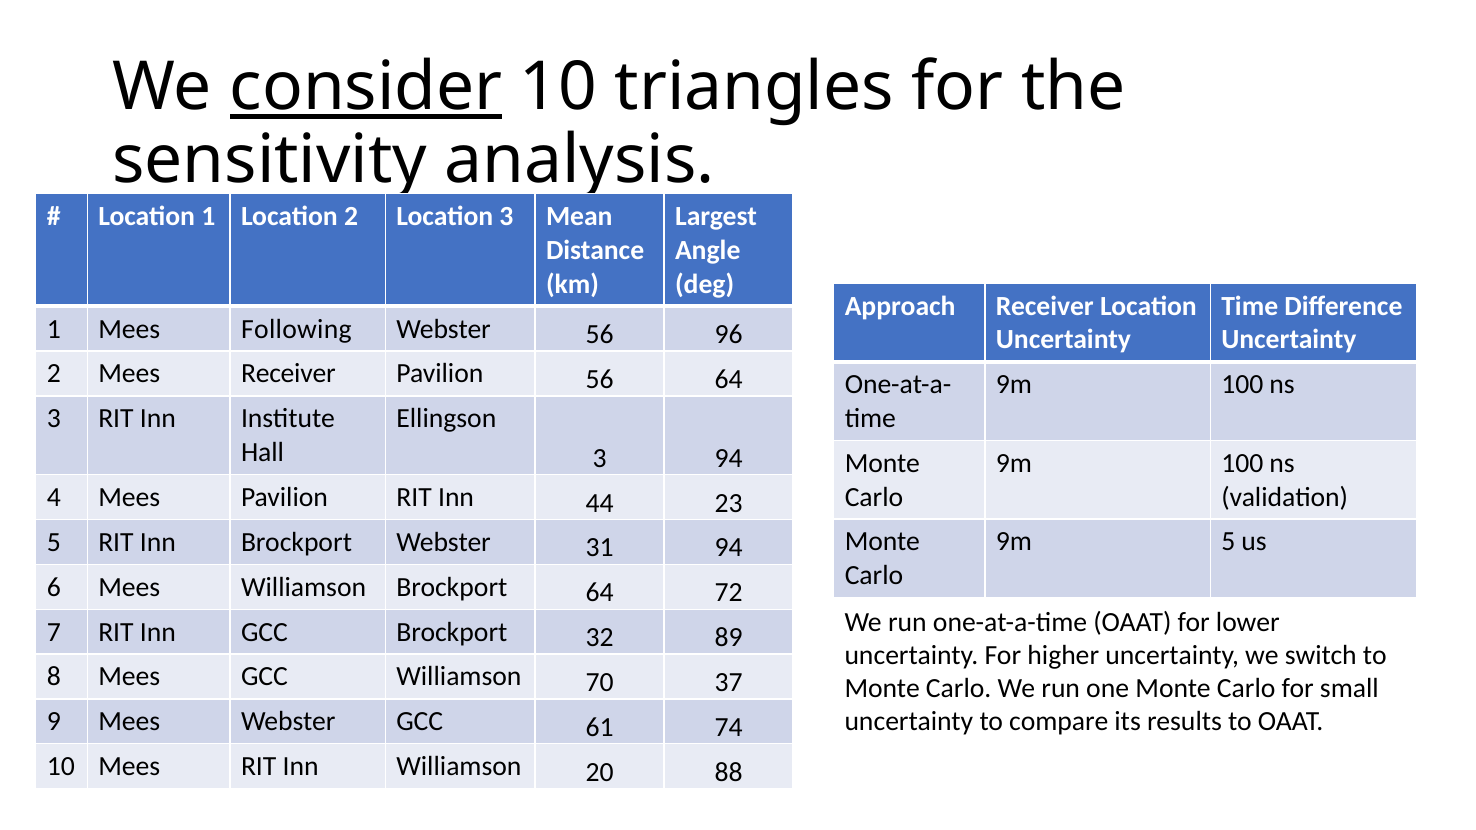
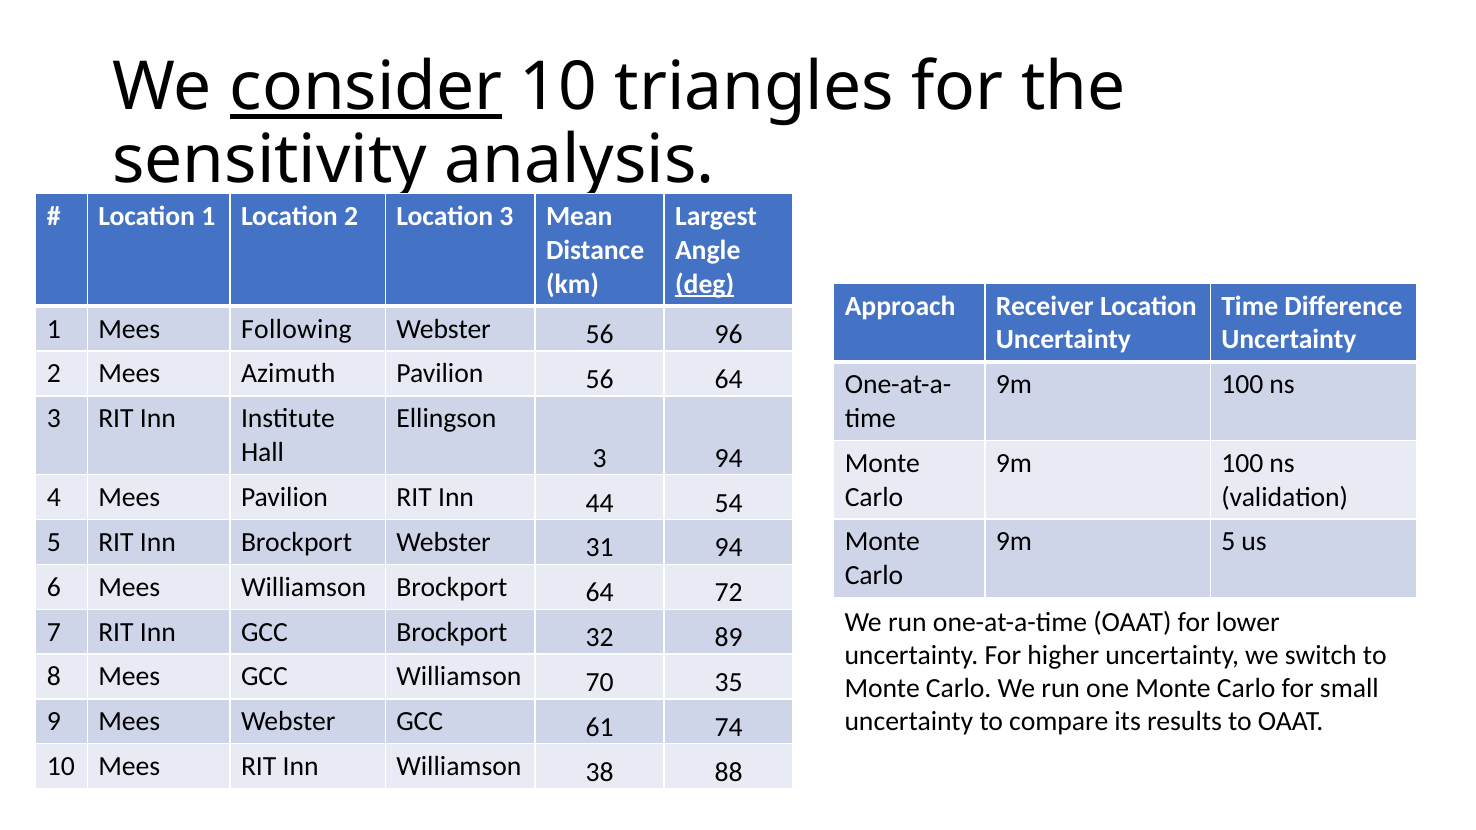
deg underline: none -> present (705, 284)
Mees Receiver: Receiver -> Azimuth (288, 374)
23: 23 -> 54 (729, 503)
37: 37 -> 35 (729, 683)
20: 20 -> 38 (600, 772)
